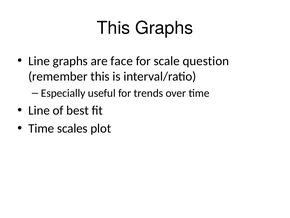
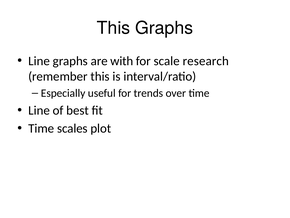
face: face -> with (122, 61)
question: question -> research (206, 61)
